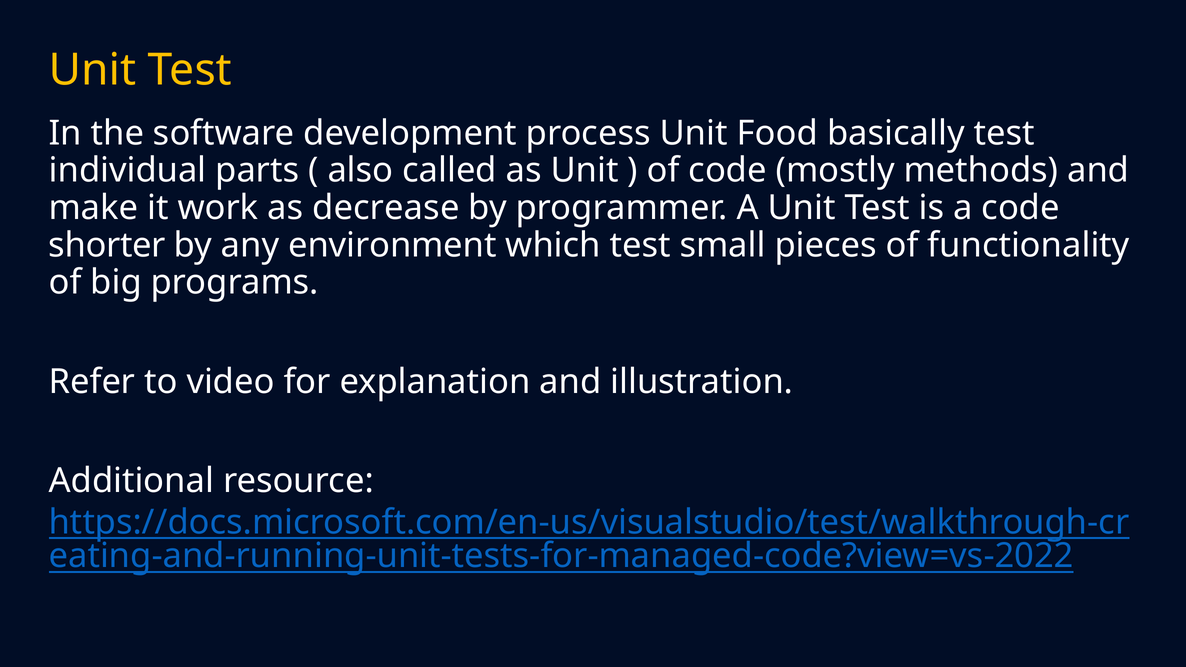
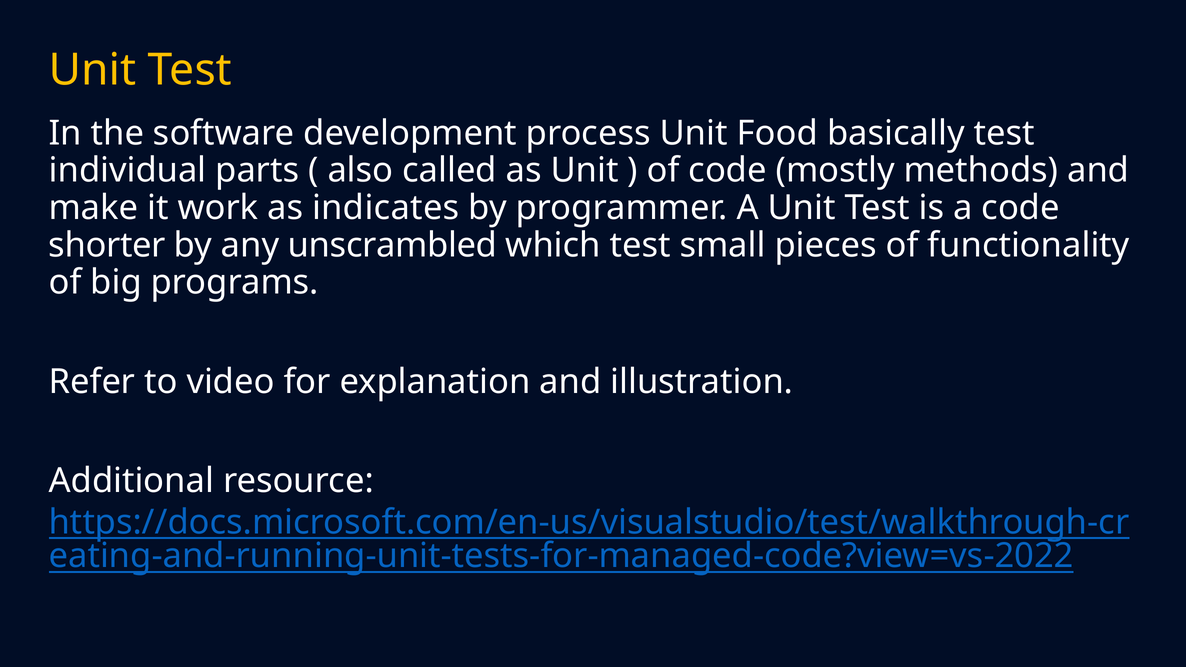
decrease: decrease -> indicates (386, 208)
environment: environment -> unscrambled (393, 245)
